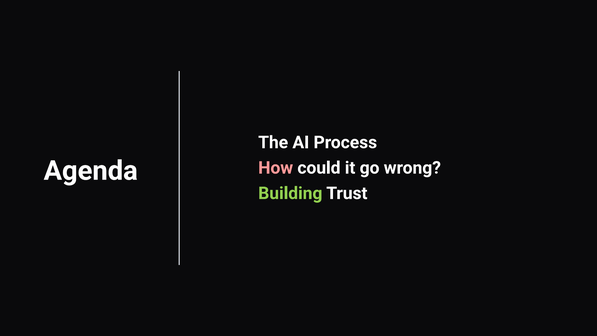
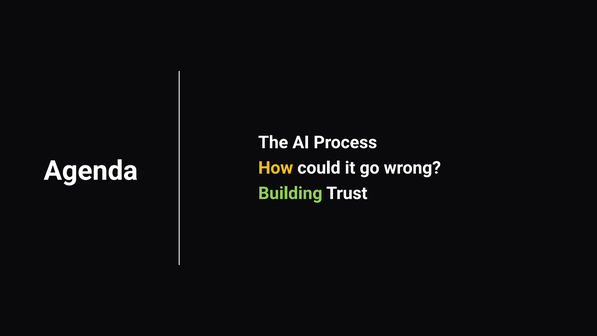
How colour: pink -> yellow (276, 168)
